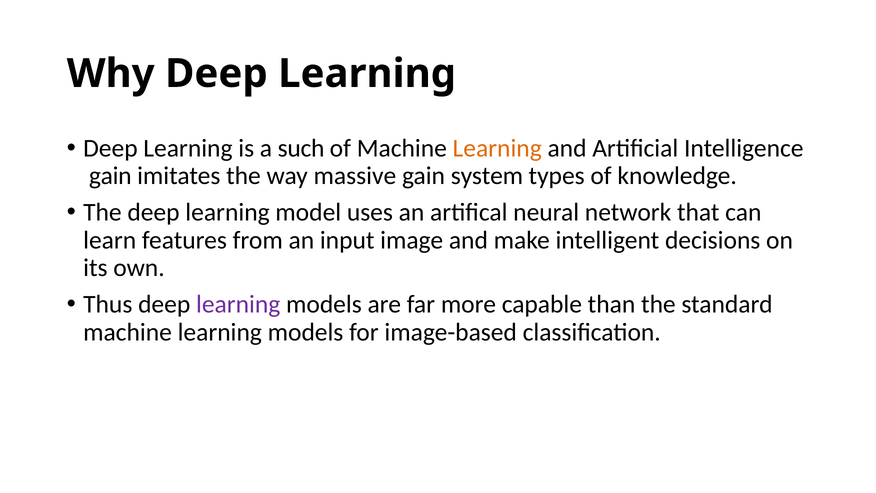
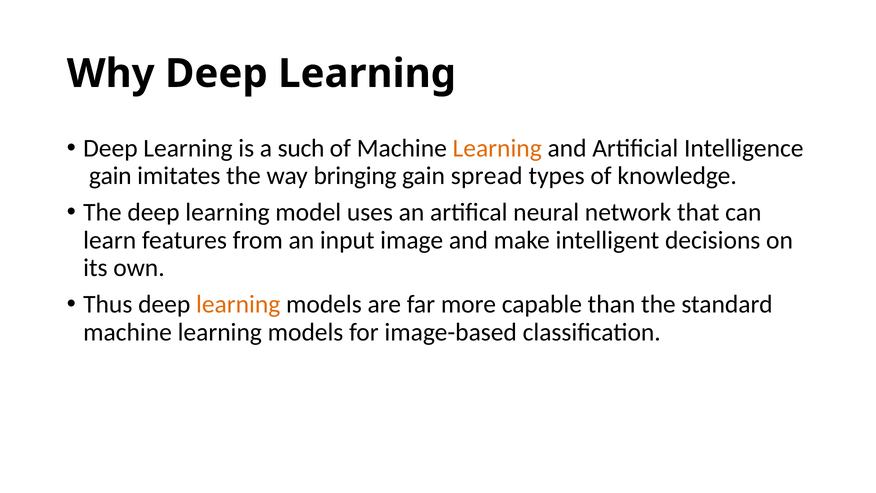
massive: massive -> bringing (355, 176)
system: system -> spread (487, 176)
learning colour: purple -> orange (238, 304)
